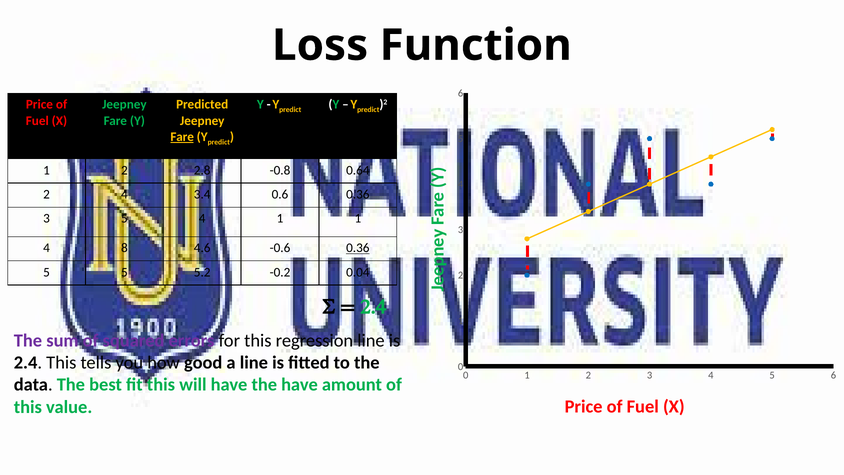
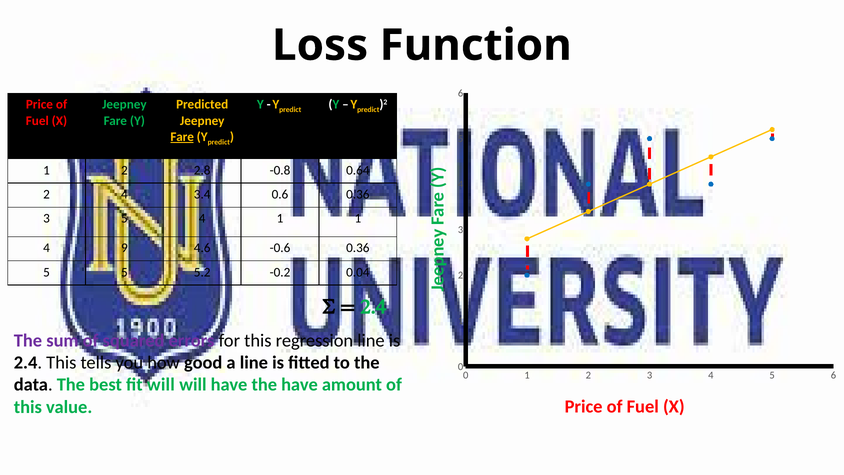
8: 8 -> 9 (124, 248)
0.36 underline: present -> none (358, 248)
fit this: this -> will (161, 385)
